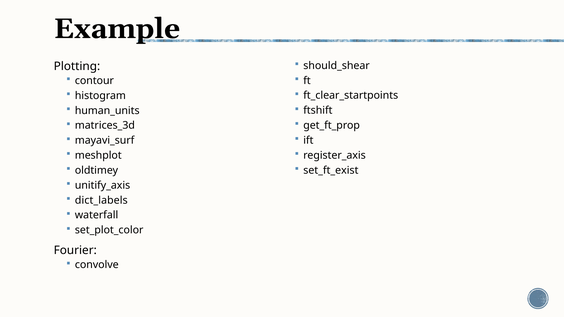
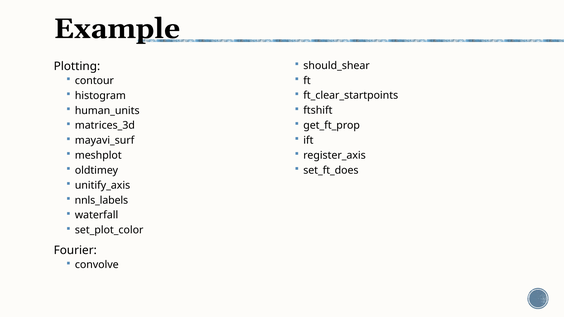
set_ft_exist: set_ft_exist -> set_ft_does (331, 170)
dict_labels: dict_labels -> nnls_labels (101, 200)
